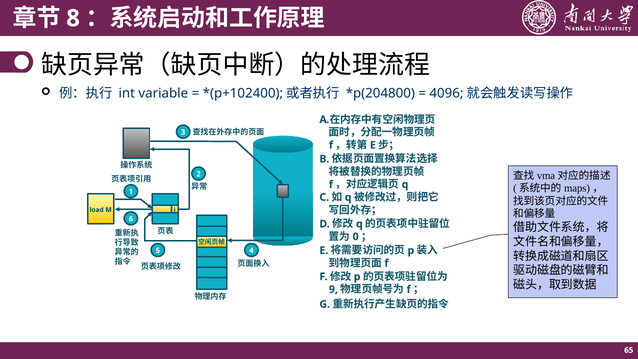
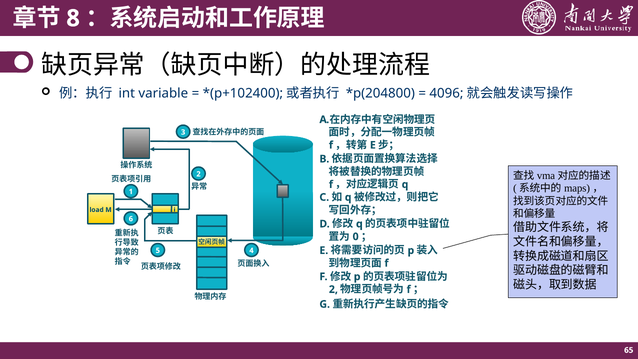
9: 9 -> 2 (333, 289)
